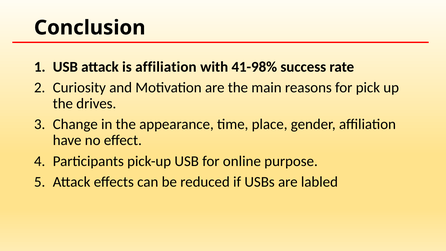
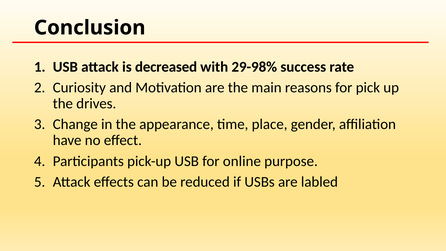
is affiliation: affiliation -> decreased (166, 67)
41-98%: 41-98% -> 29-98% (254, 67)
